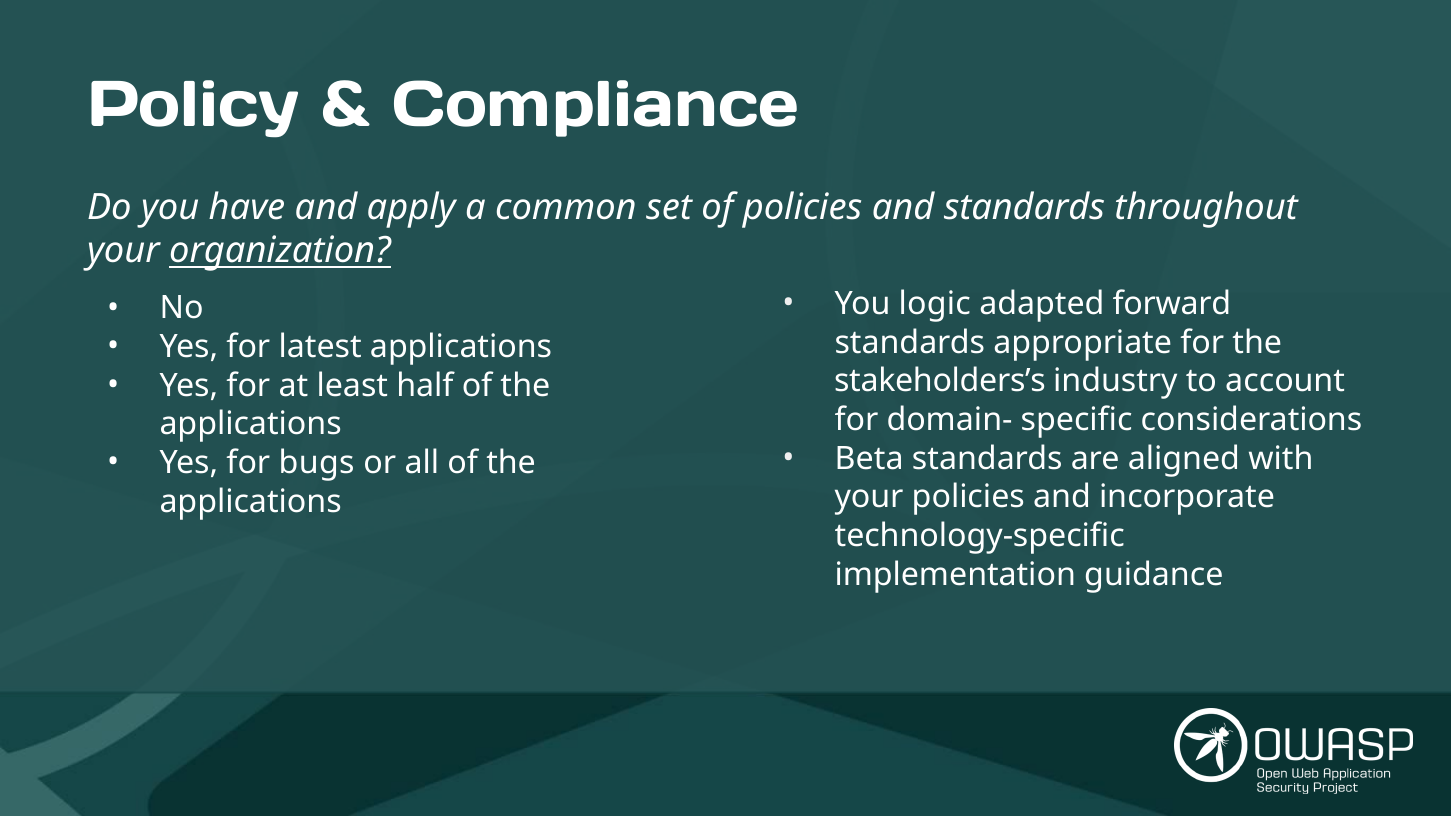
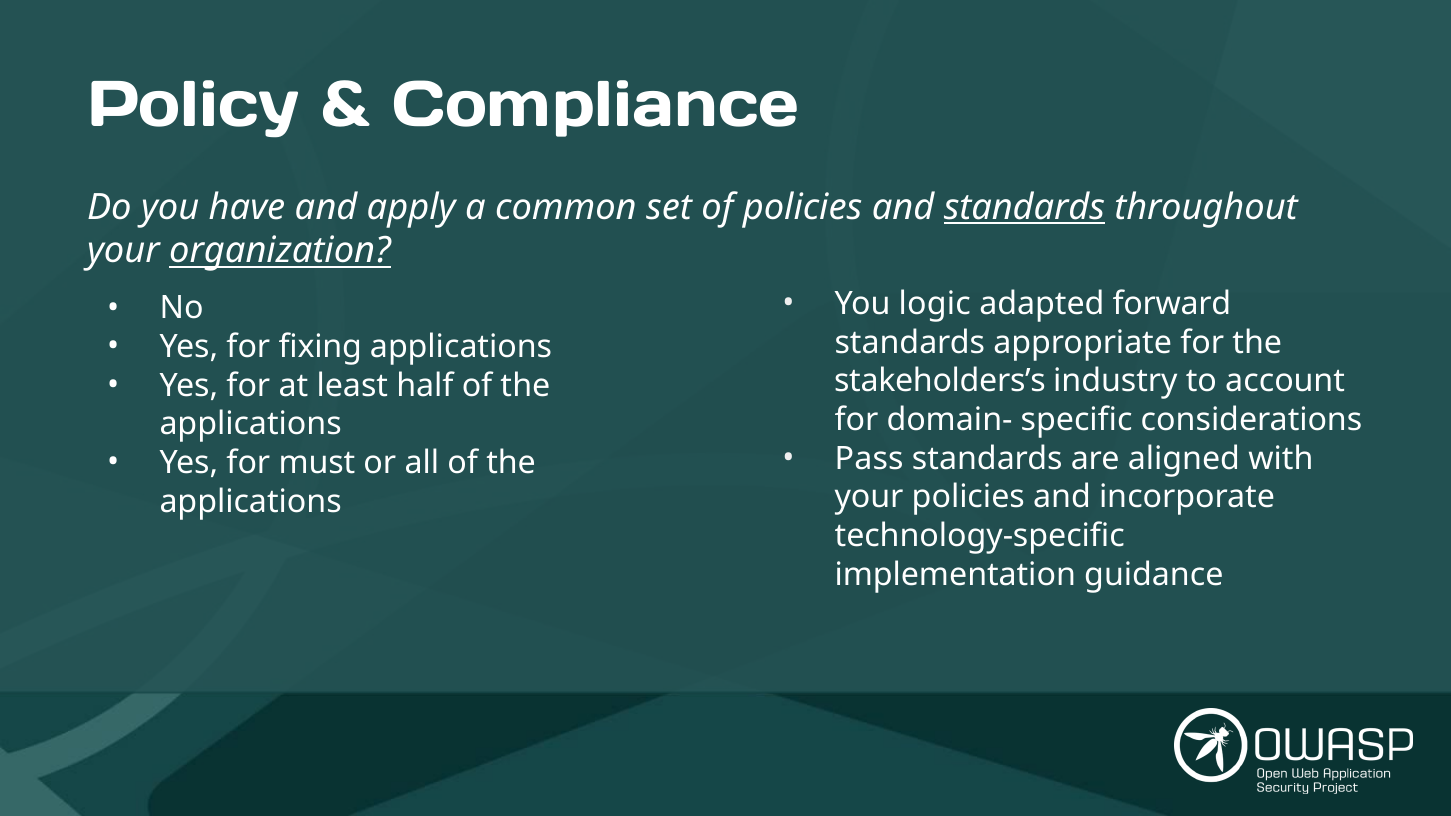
standards underline: none -> present (1024, 208)
latest: latest -> fixing (320, 347)
Beta: Beta -> Pass (869, 459)
bugs: bugs -> must (317, 463)
